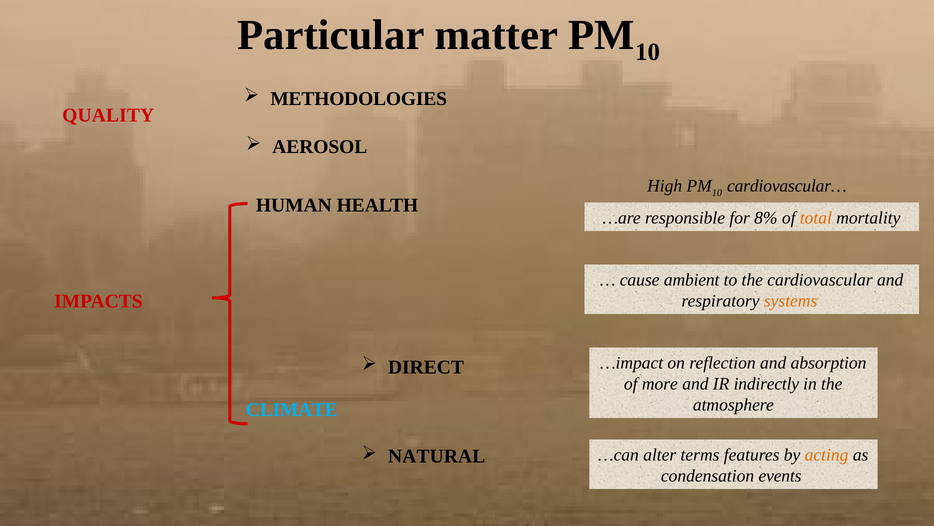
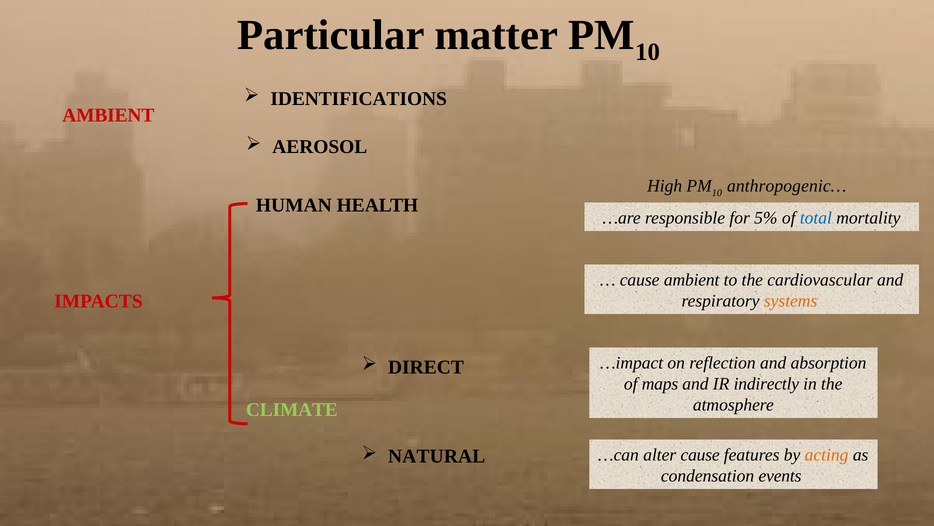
METHODOLOGIES: METHODOLOGIES -> IDENTIFICATIONS (359, 99)
QUALITY: QUALITY -> AMBIENT (108, 115)
cardiovascular…: cardiovascular… -> anthropogenic… (787, 186)
8%: 8% -> 5% (766, 218)
total colour: orange -> blue (816, 218)
more: more -> maps (660, 384)
CLIMATE colour: light blue -> light green (292, 409)
alter terms: terms -> cause (700, 455)
